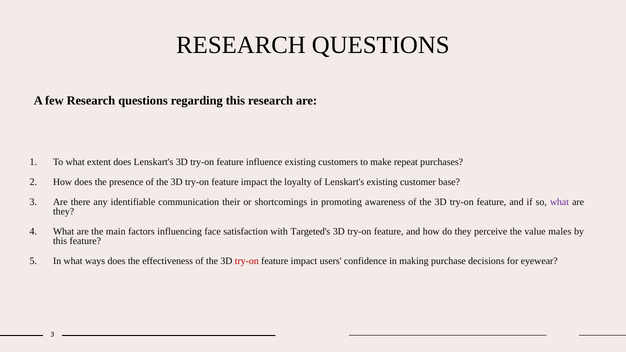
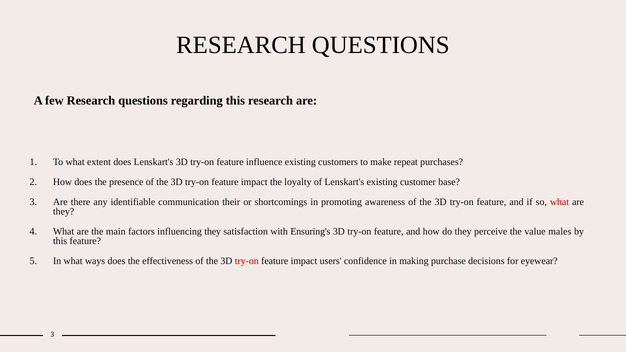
what colour: purple -> red (560, 202)
influencing face: face -> they (213, 232)
Targeted's: Targeted's -> Ensuring's (310, 232)
